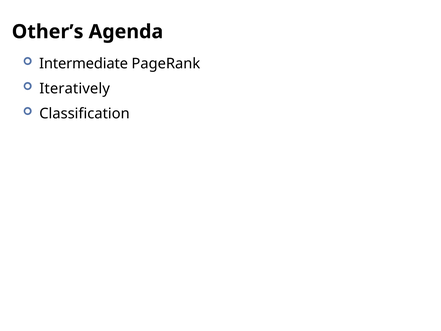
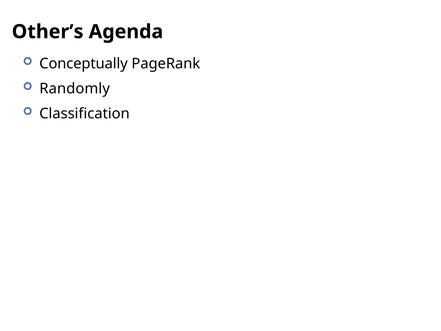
Intermediate: Intermediate -> Conceptually (84, 64)
Iteratively: Iteratively -> Randomly (75, 89)
